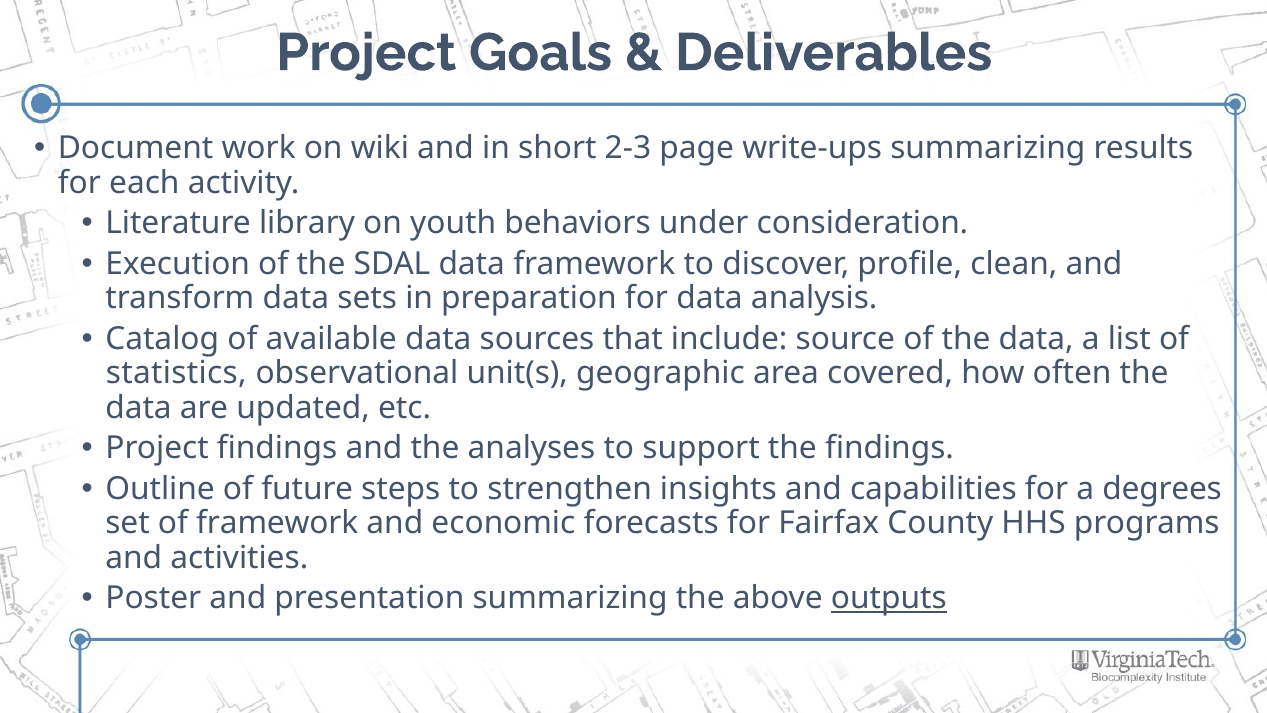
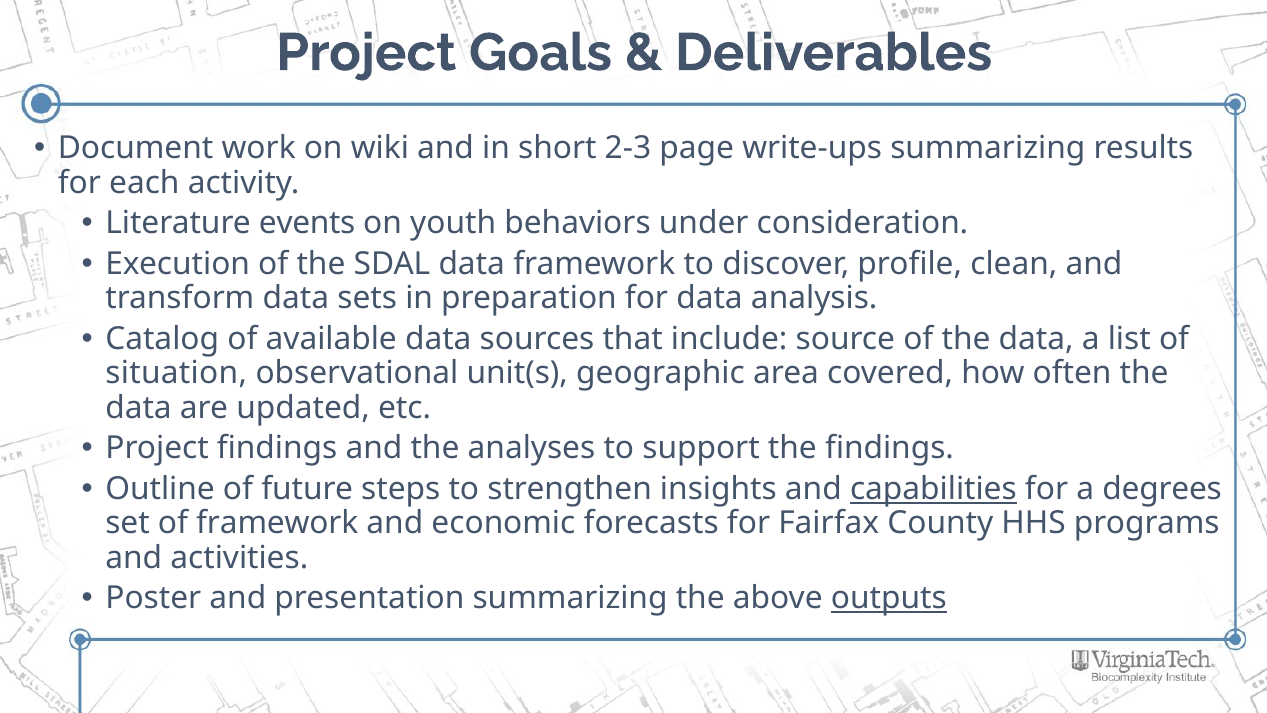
library: library -> events (307, 223)
statistics: statistics -> situation (176, 373)
capabilities underline: none -> present (933, 489)
